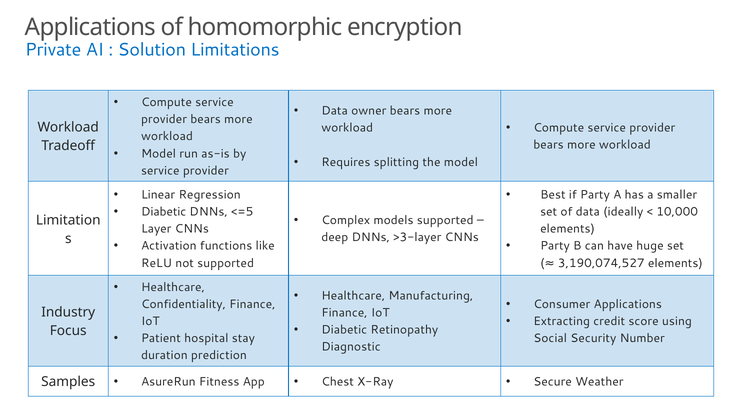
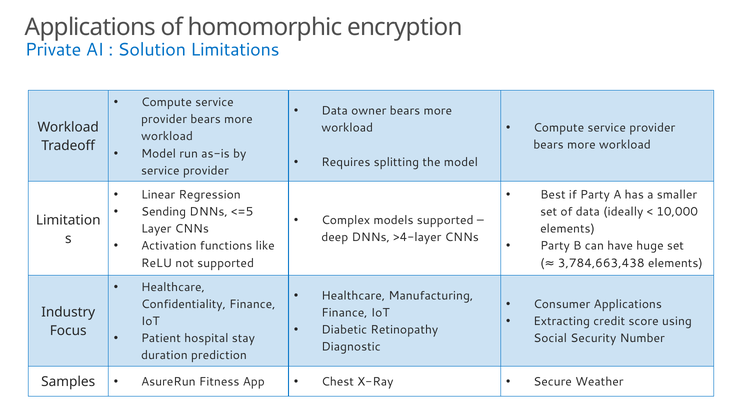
Diabetic: Diabetic -> Sending (164, 212)
>3-layer: >3-layer -> >4-layer (417, 238)
3,190,074,527: 3,190,074,527 -> 3,784,663,438 (601, 263)
